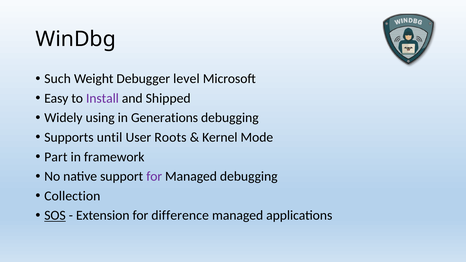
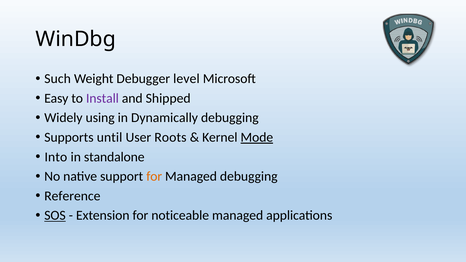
Generations: Generations -> Dynamically (165, 118)
Mode underline: none -> present (257, 137)
Part: Part -> Into (56, 157)
framework: framework -> standalone (114, 157)
for colour: purple -> orange (154, 176)
Collection: Collection -> Reference (72, 196)
difference: difference -> noticeable (180, 216)
